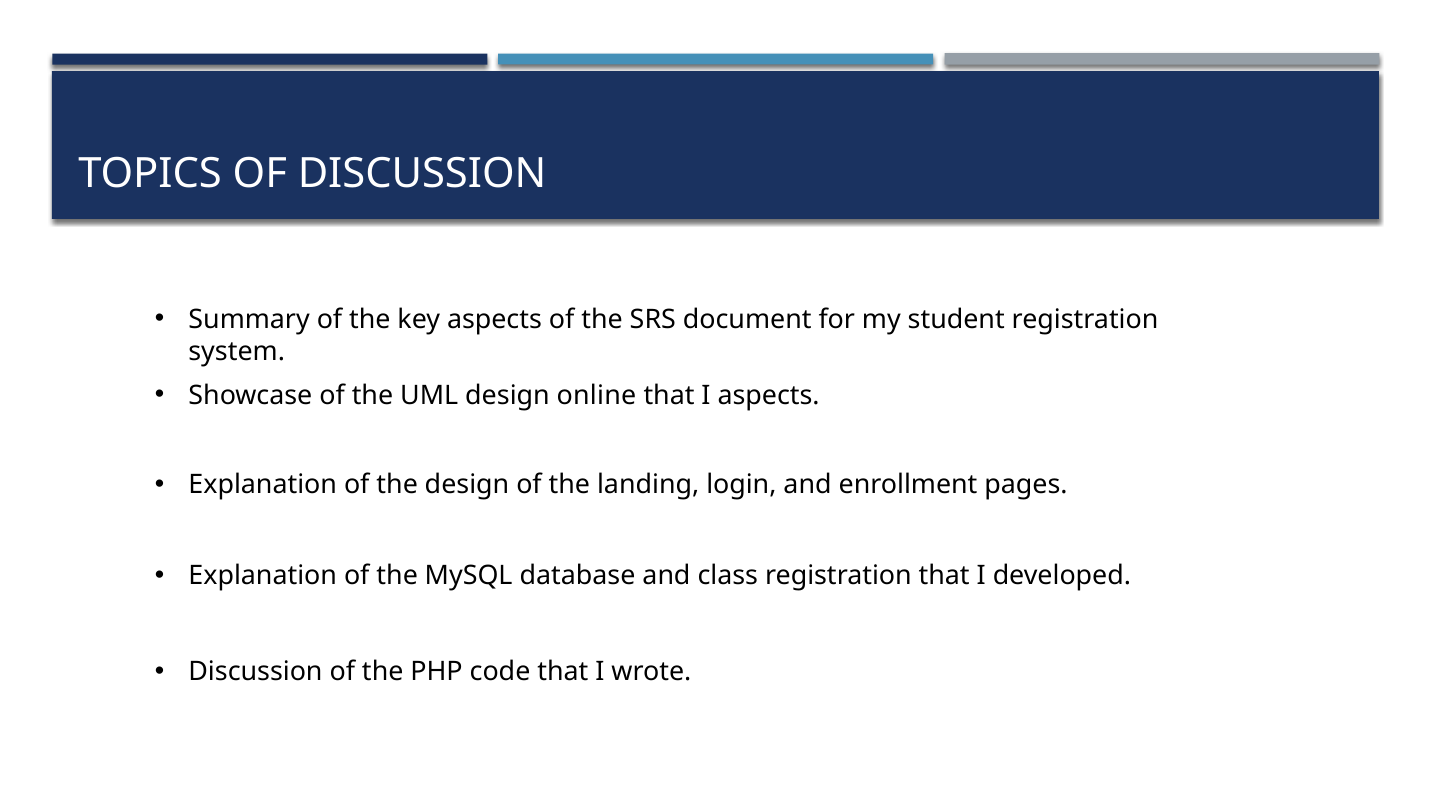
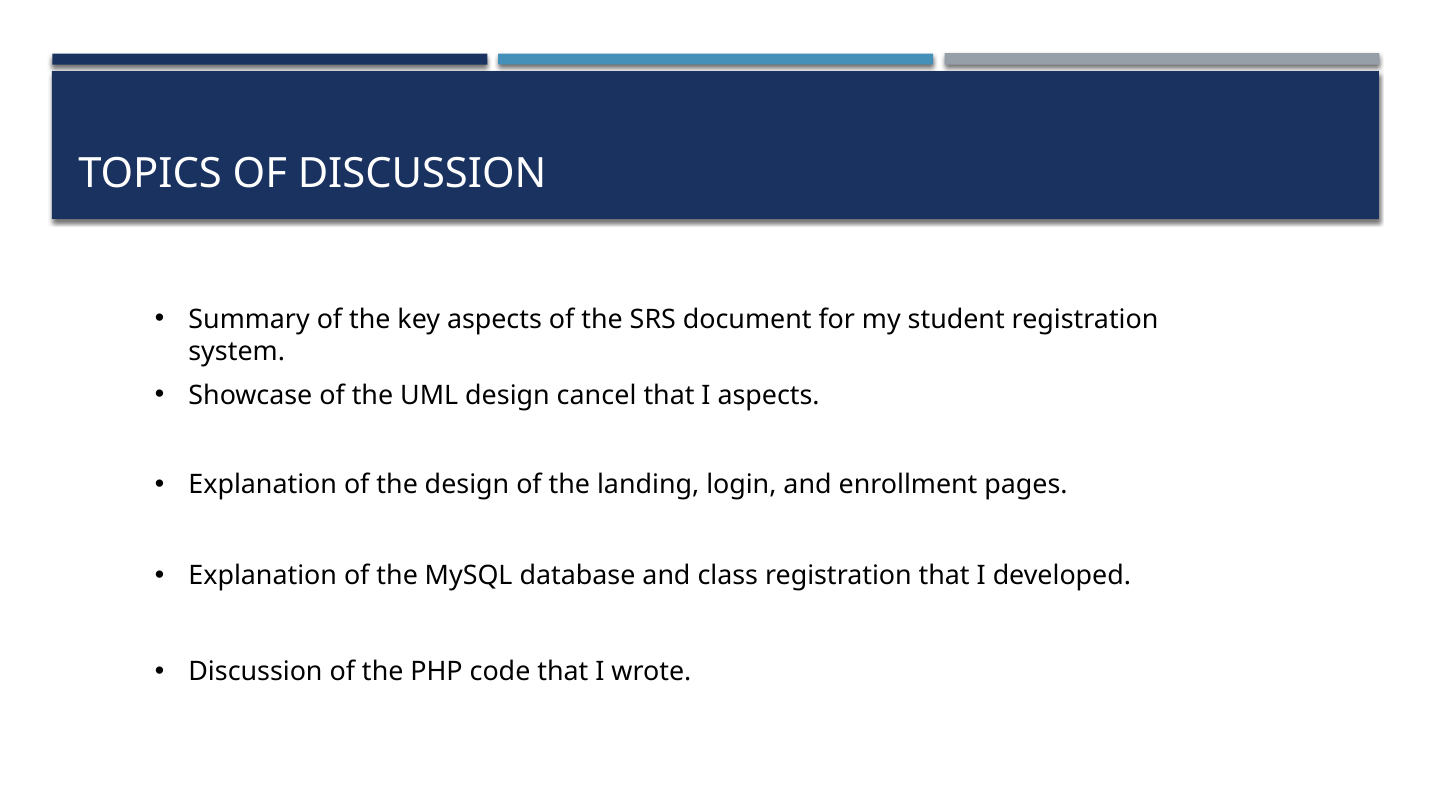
online: online -> cancel (597, 396)
